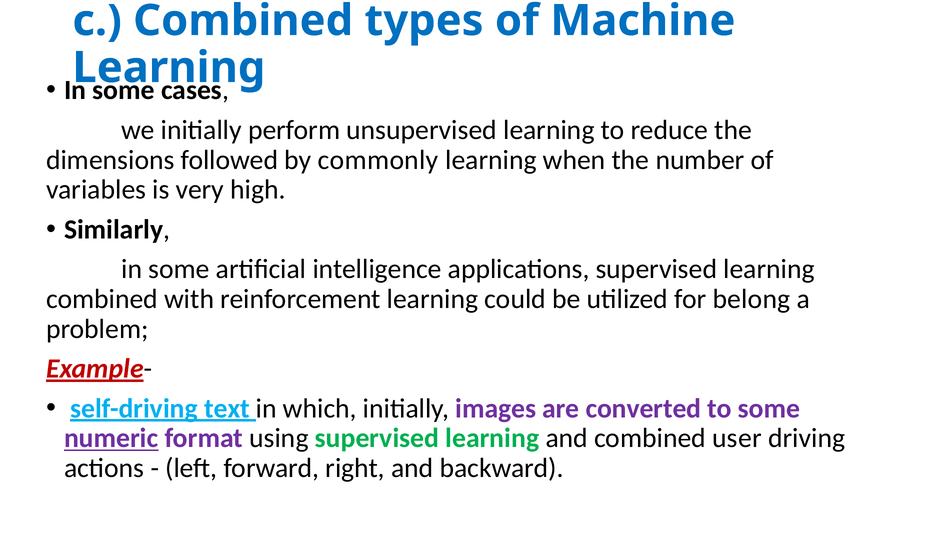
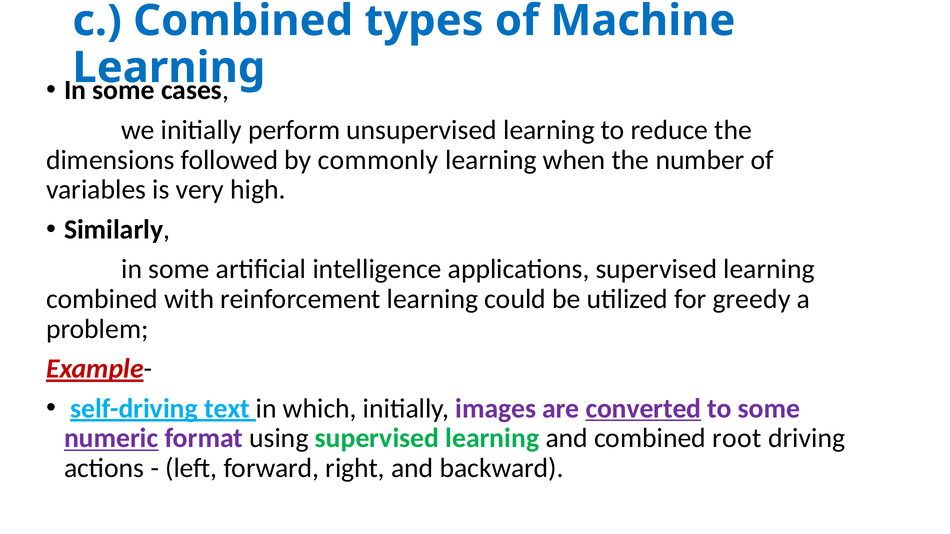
belong: belong -> greedy (752, 299)
converted underline: none -> present (643, 409)
user: user -> root (737, 439)
